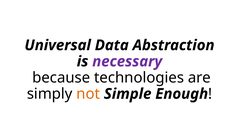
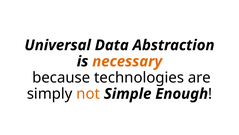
necessary colour: purple -> orange (127, 61)
